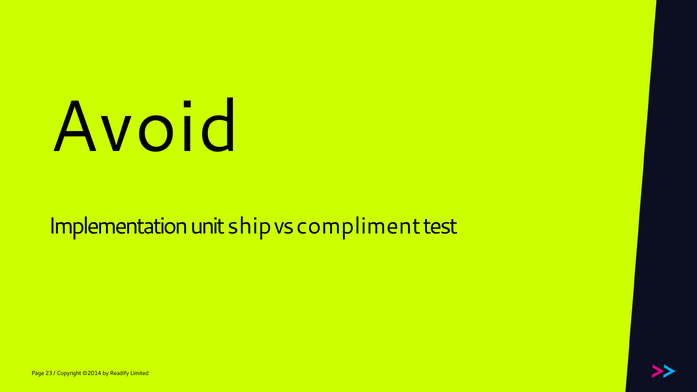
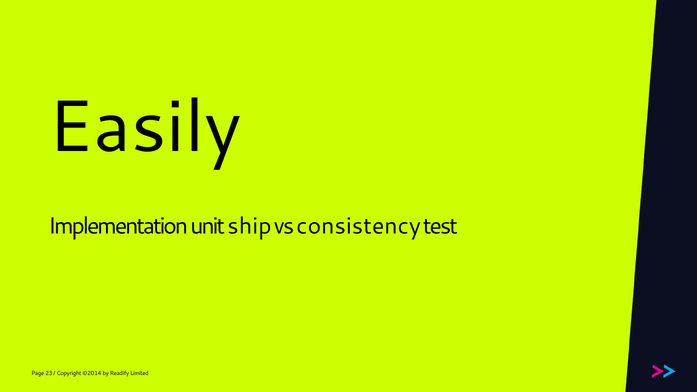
Avoid: Avoid -> Easily (145, 127)
compliment: compliment -> consistency (359, 226)
